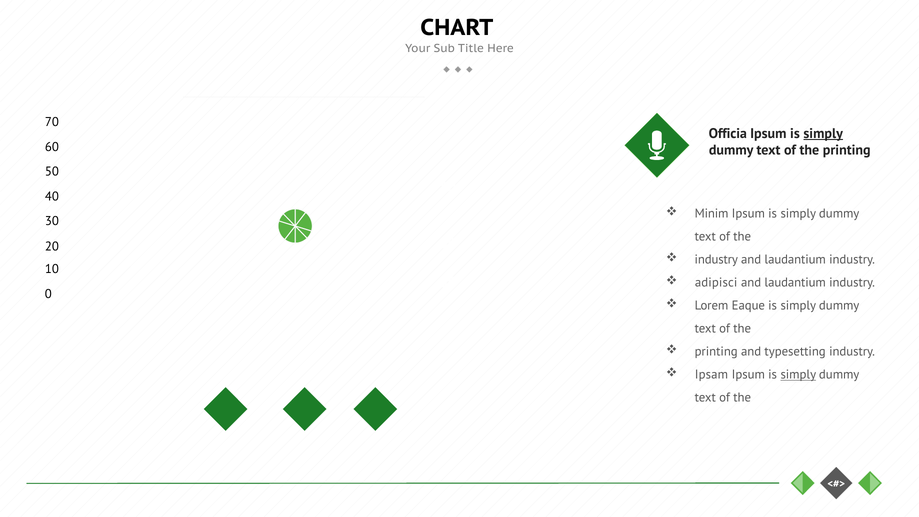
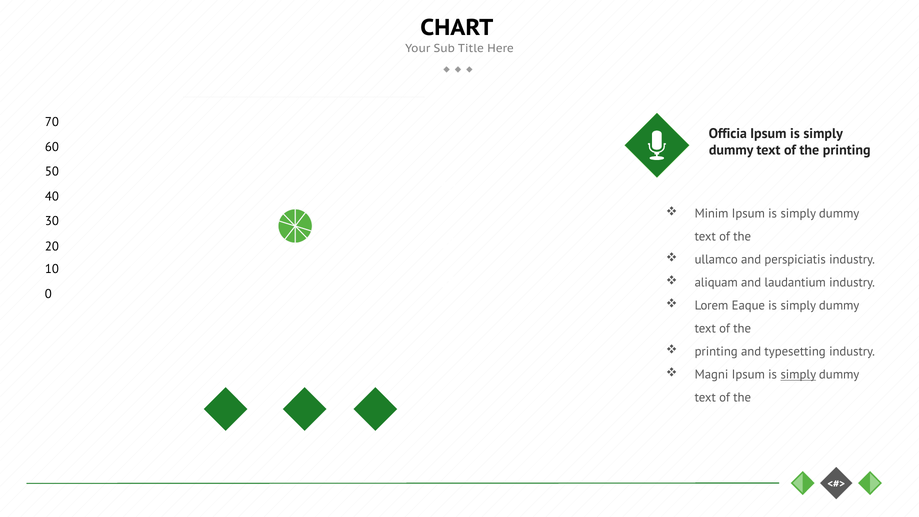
simply underline: present -> none (823, 133)
industry: industry -> ullamco (716, 260)
laudantium: laudantium -> perspiciatis (795, 260)
adipisci: adipisci -> aliquam (716, 283)
Ipsam: Ipsam -> Magni (712, 375)
